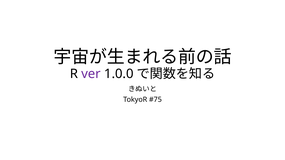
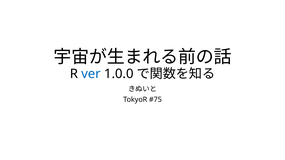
ver colour: purple -> blue (91, 74)
